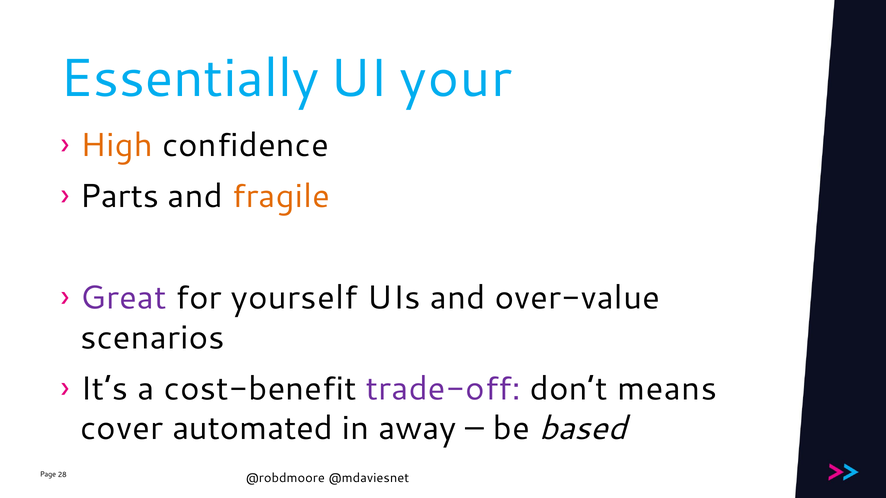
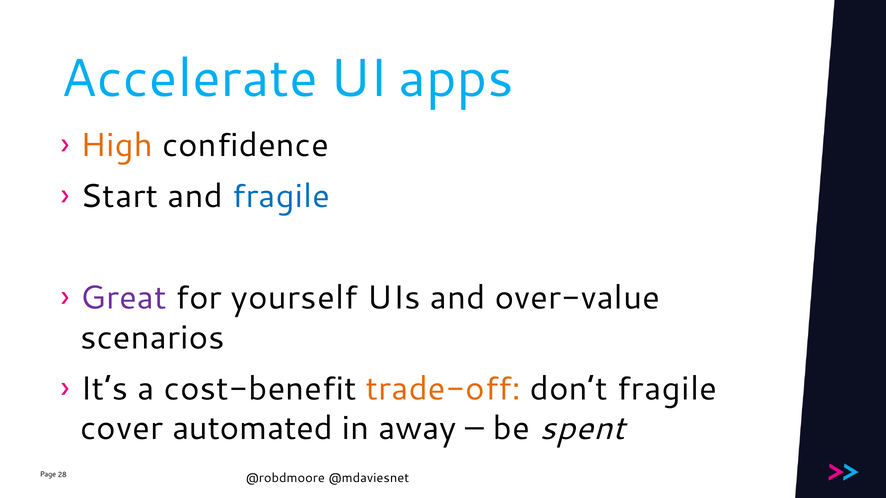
Essentially: Essentially -> Accelerate (190, 79)
your: your -> apps (456, 79)
Parts: Parts -> Start (119, 196)
fragile colour: orange -> blue (281, 196)
trade-off colour: purple -> orange (443, 389)
don’t means: means -> fragile (667, 389)
based: based -> spent (583, 429)
